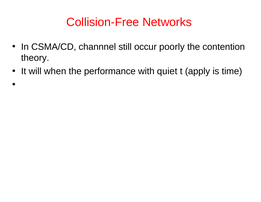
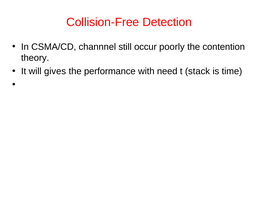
Networks: Networks -> Detection (167, 22)
when: when -> gives (55, 71)
quiet: quiet -> need (167, 71)
apply: apply -> stack (197, 71)
